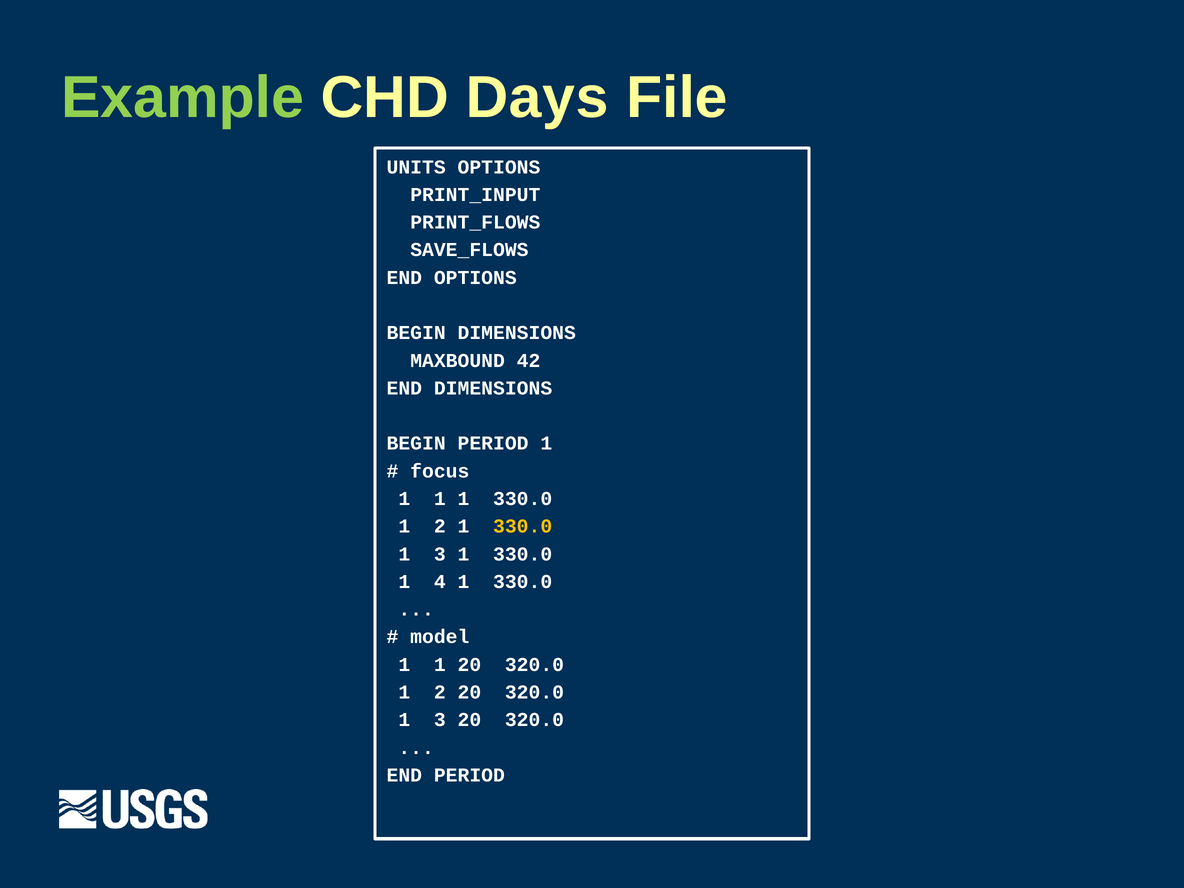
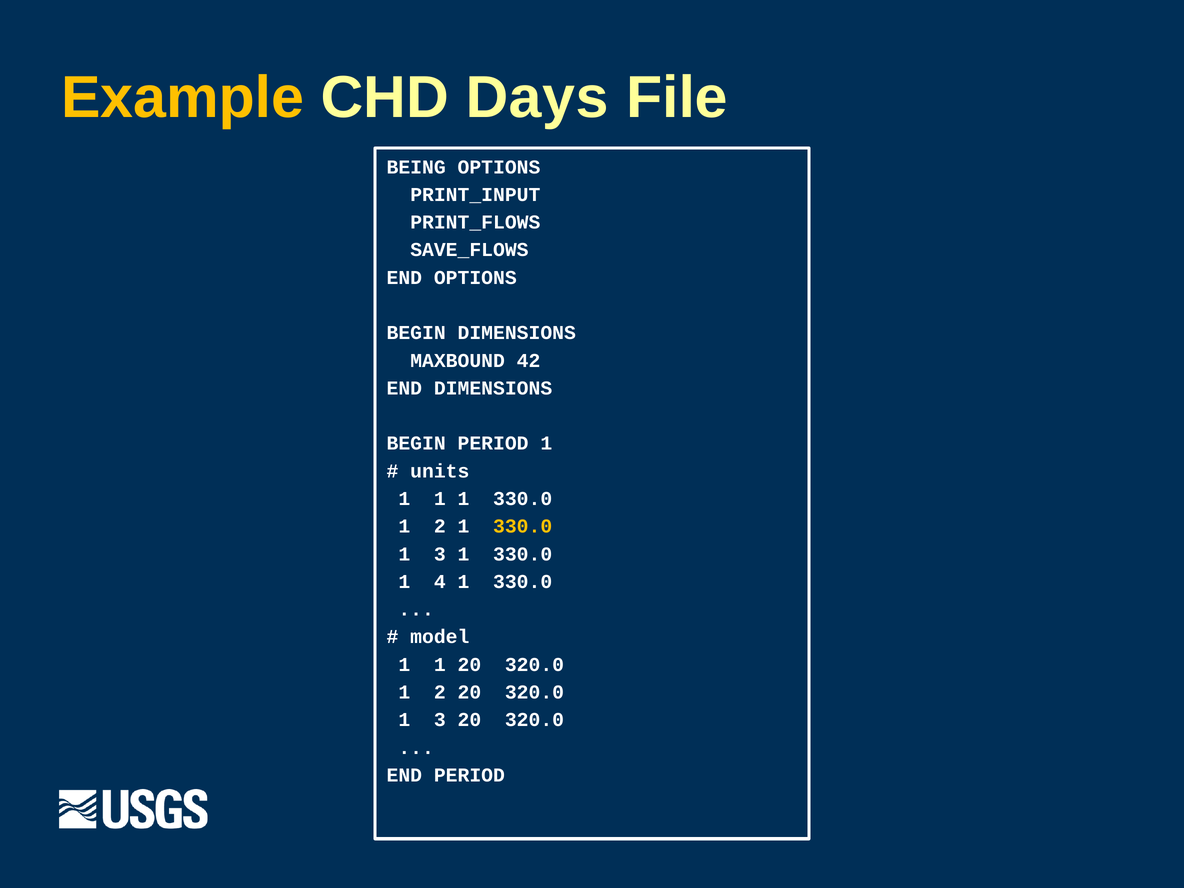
Example colour: light green -> yellow (183, 98)
UNITS: UNITS -> BEING (416, 167)
focus: focus -> units (440, 471)
